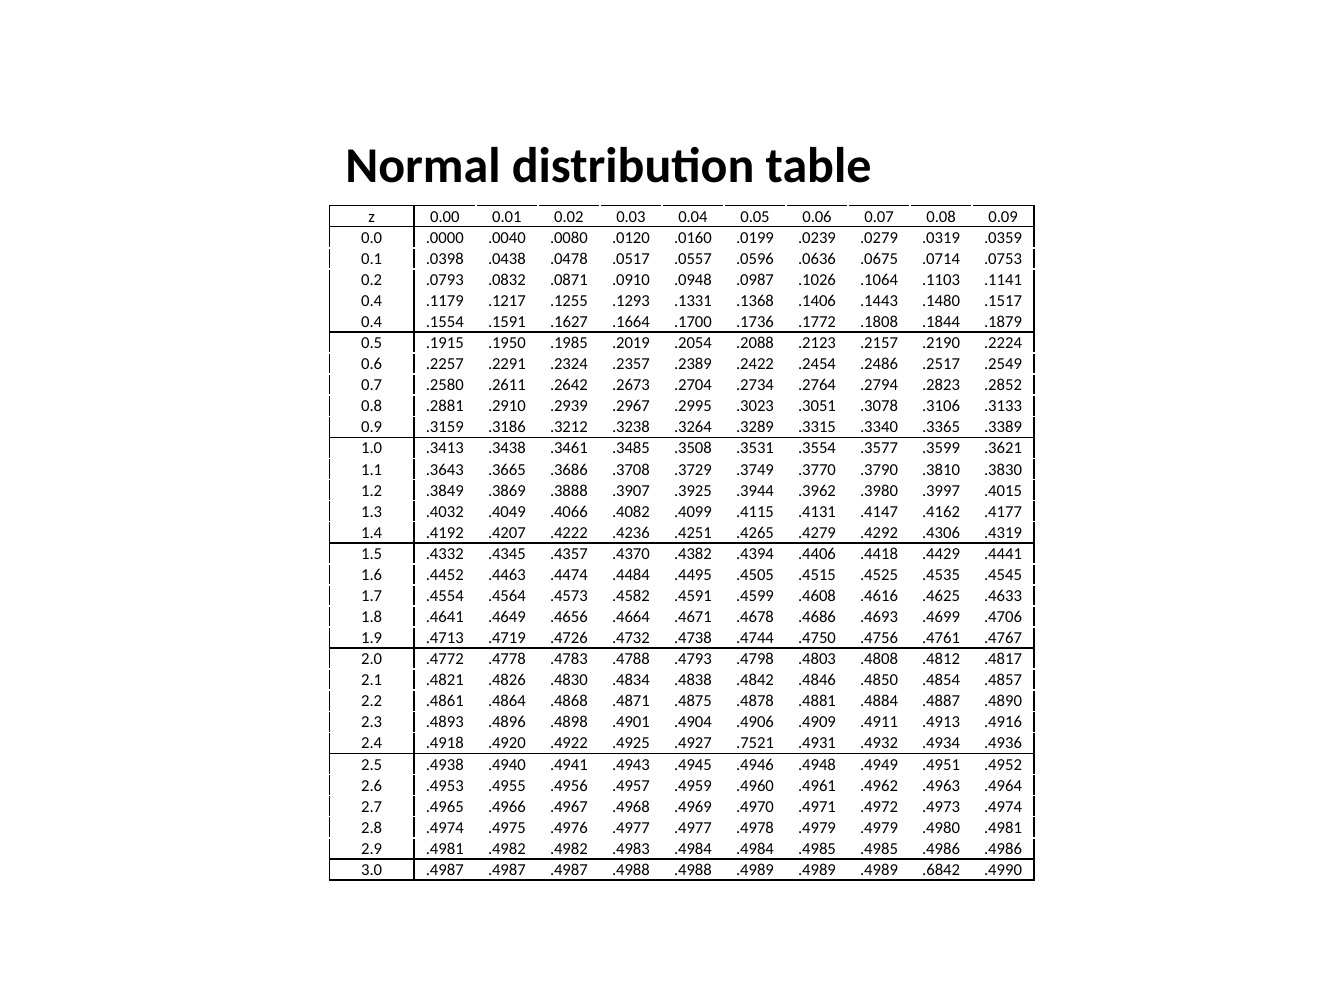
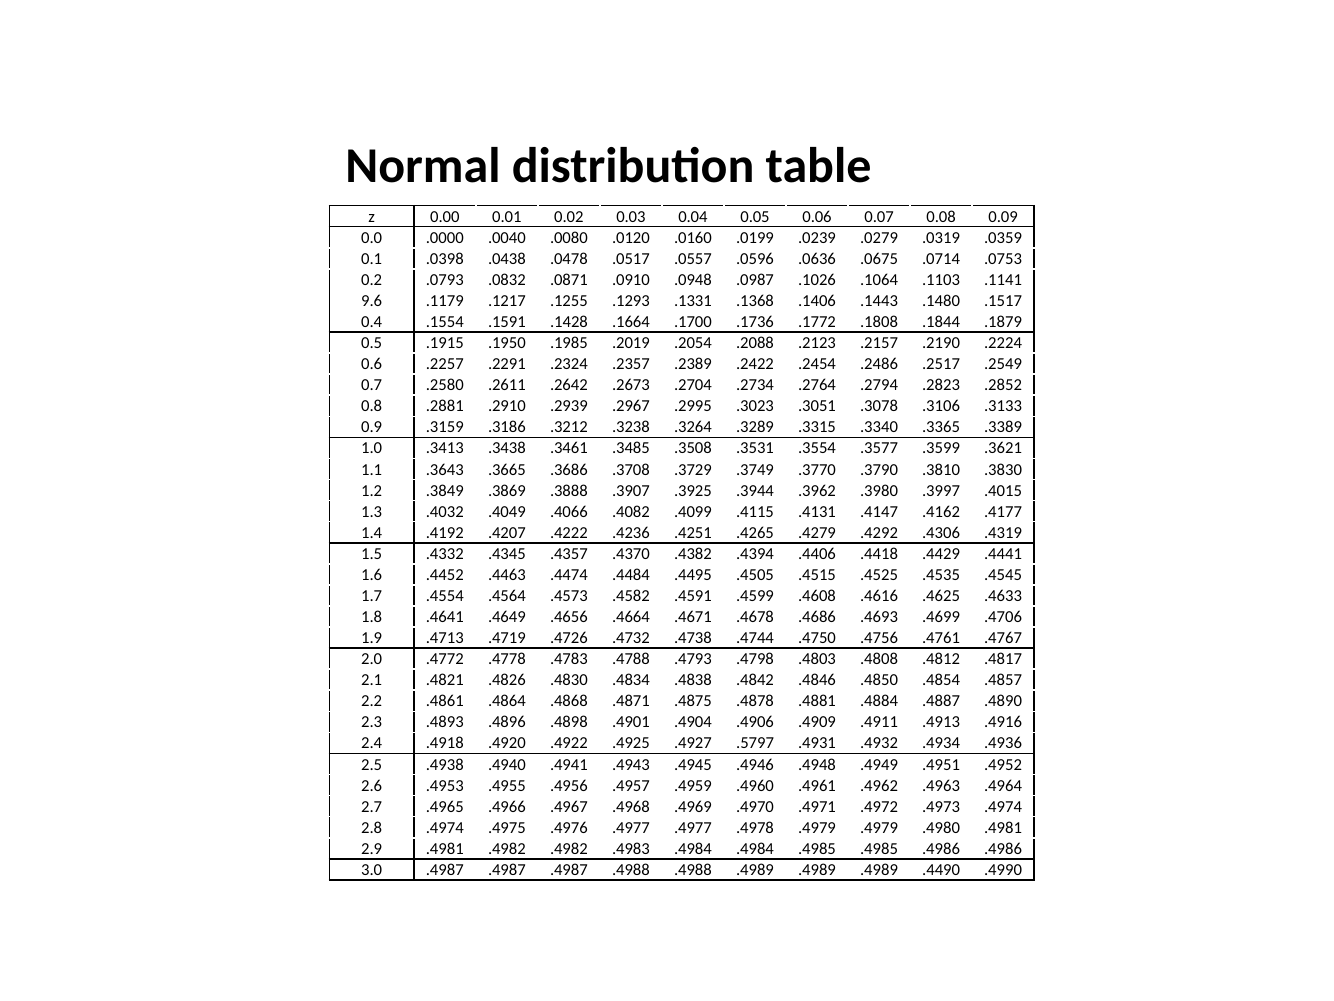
0.4: 0.4 -> 9.6 (372, 301)
.1627: .1627 -> .1428 (569, 322)
.7521: .7521 -> .5797 (755, 743)
.6842: .6842 -> .4490 (941, 869)
